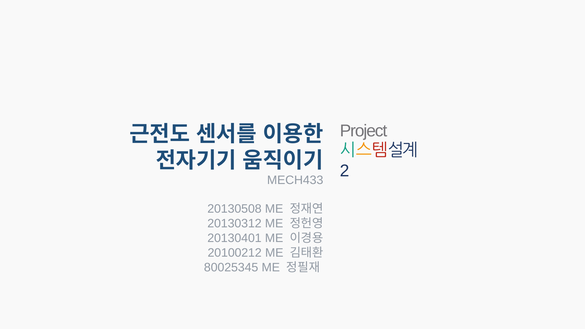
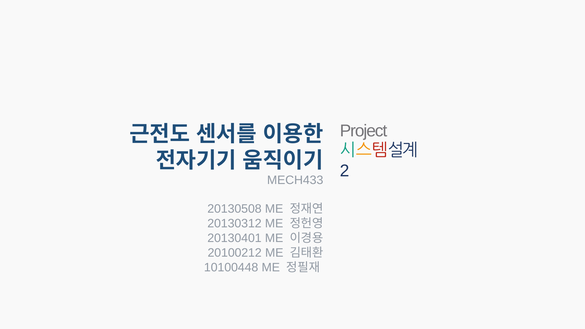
80025345: 80025345 -> 10100448 (231, 267)
